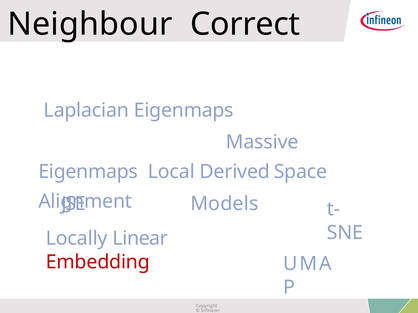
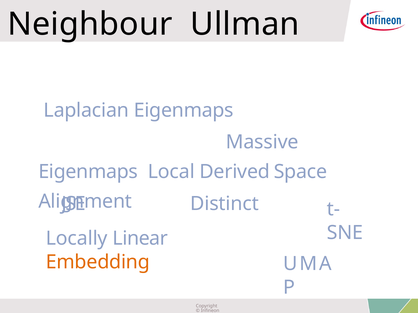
Correct: Correct -> Ullman (245, 24)
Models: Models -> Distinct (225, 204)
Embedding colour: red -> orange (98, 262)
